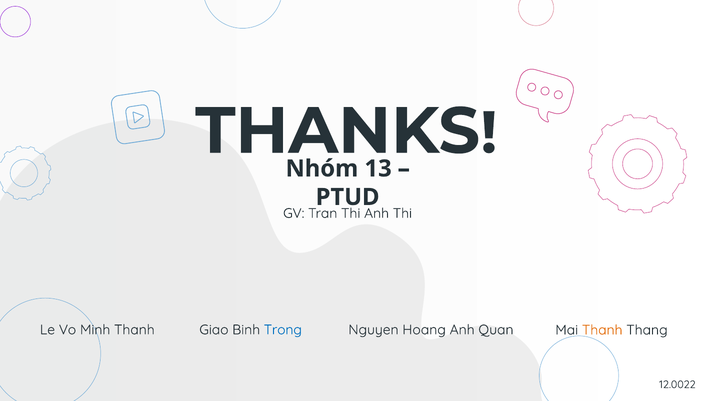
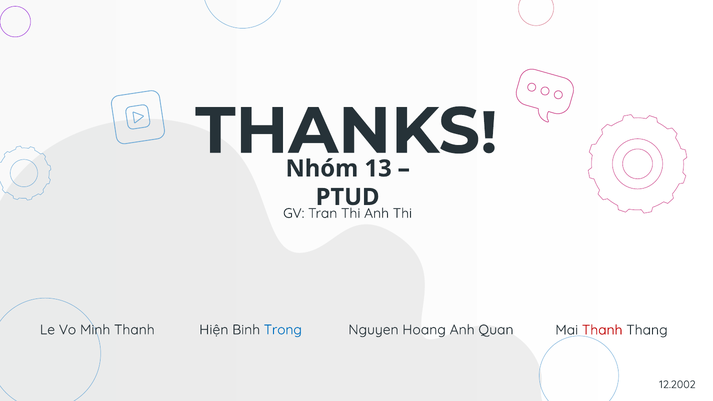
Giao: Giao -> Hiện (214, 330)
Thanh colour: orange -> red (602, 330)
12.0022: 12.0022 -> 12.2002 (677, 385)
